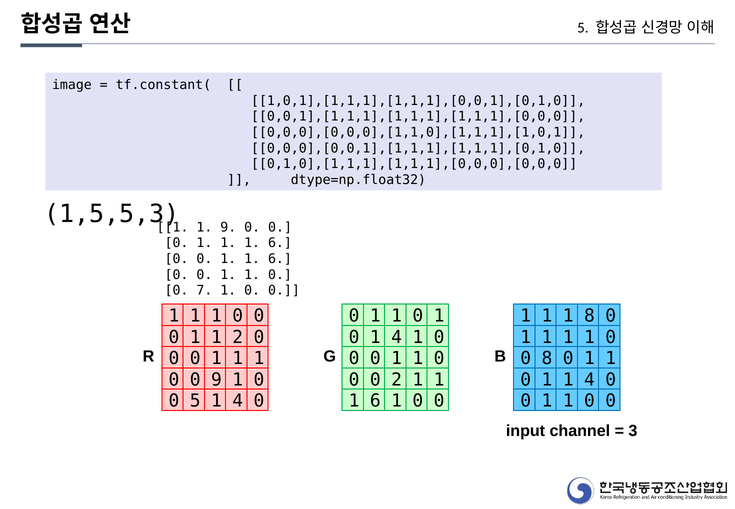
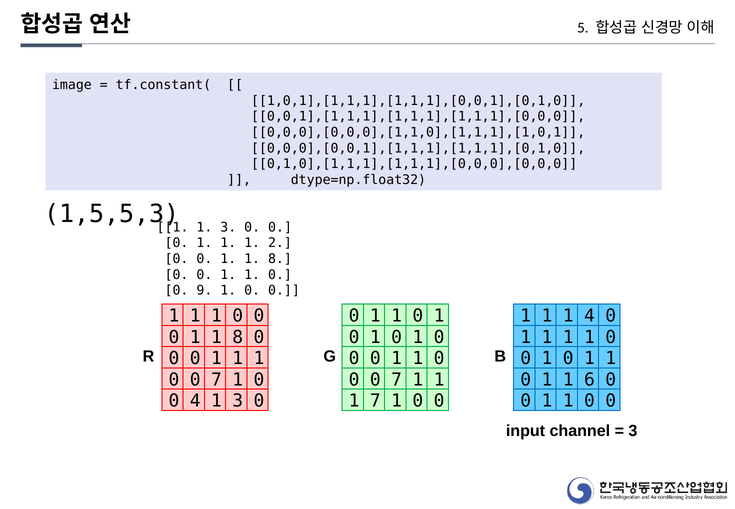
9: 9 -> 3 (228, 227)
6: 6 -> 2 (280, 243)
6: 6 -> 8 (280, 259)
7: 7 -> 9 (204, 291)
1 8: 8 -> 4 (589, 316)
4: 4 -> 0 (397, 337)
2: 2 -> 8 (238, 337)
8: 8 -> 1 (547, 358)
9: 9 -> 7 (216, 380)
2: 2 -> 7 (397, 380)
1 1 4: 4 -> 6 (589, 380)
0 5: 5 -> 4 (195, 401)
4: 4 -> 3 (238, 401)
6: 6 -> 7 (375, 401)
